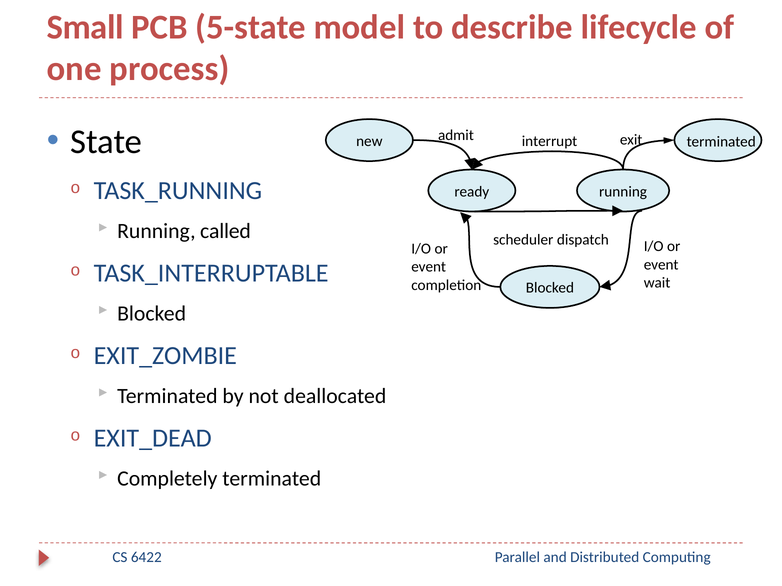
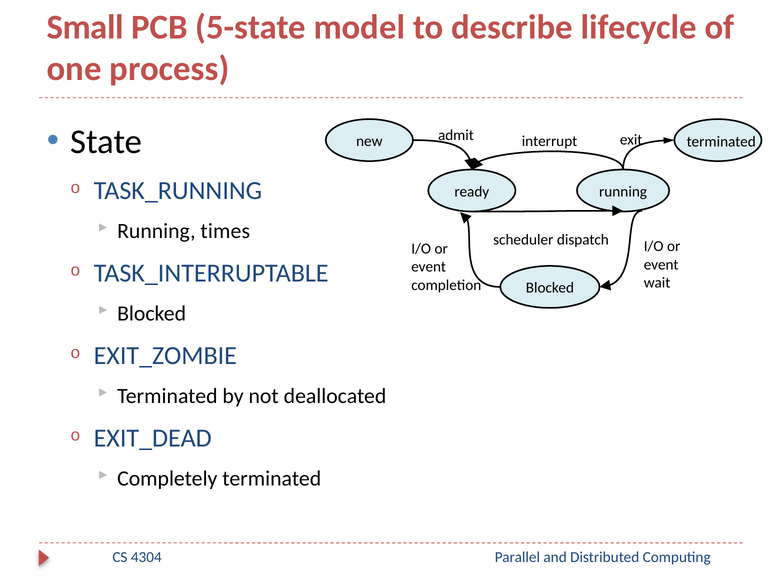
called: called -> times (225, 231)
6422: 6422 -> 4304 (146, 558)
